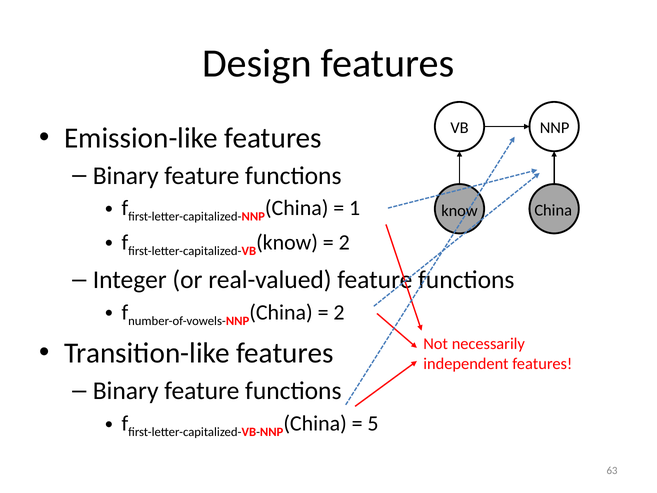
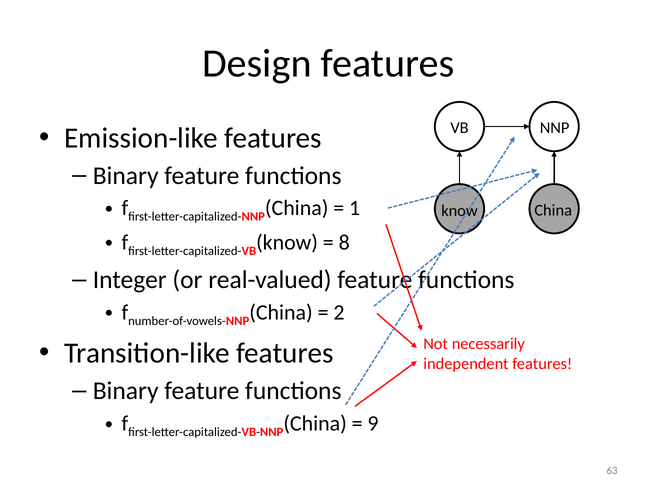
2: 2 -> 8 (344, 242)
5: 5 -> 9 (373, 423)
